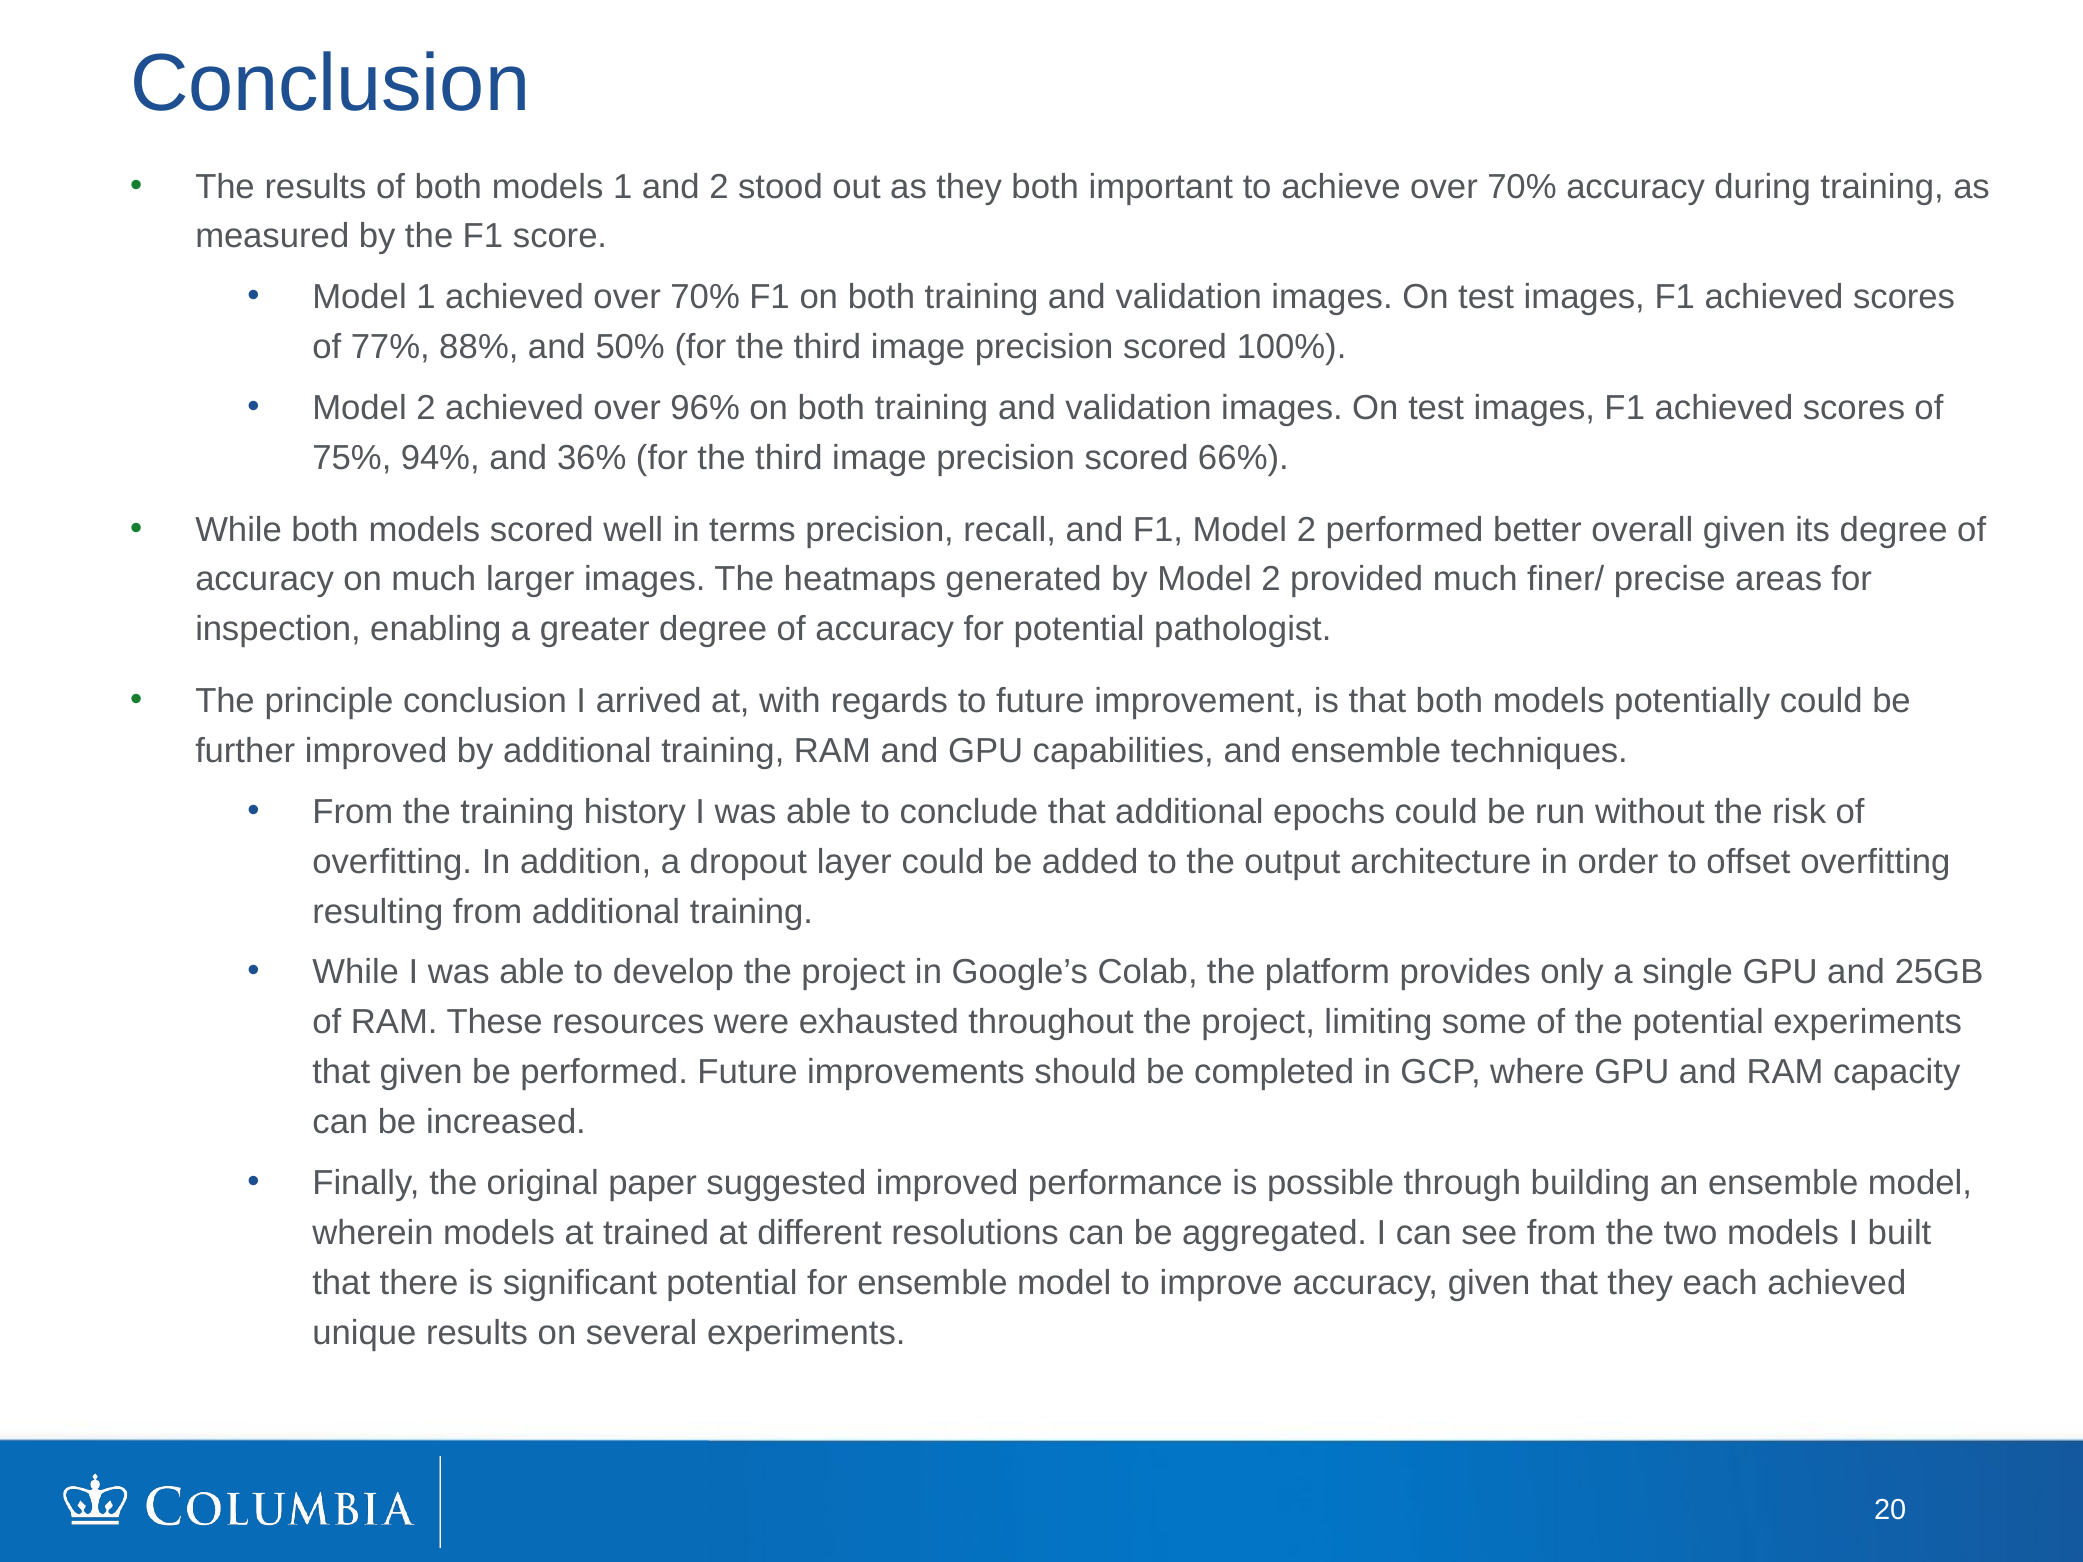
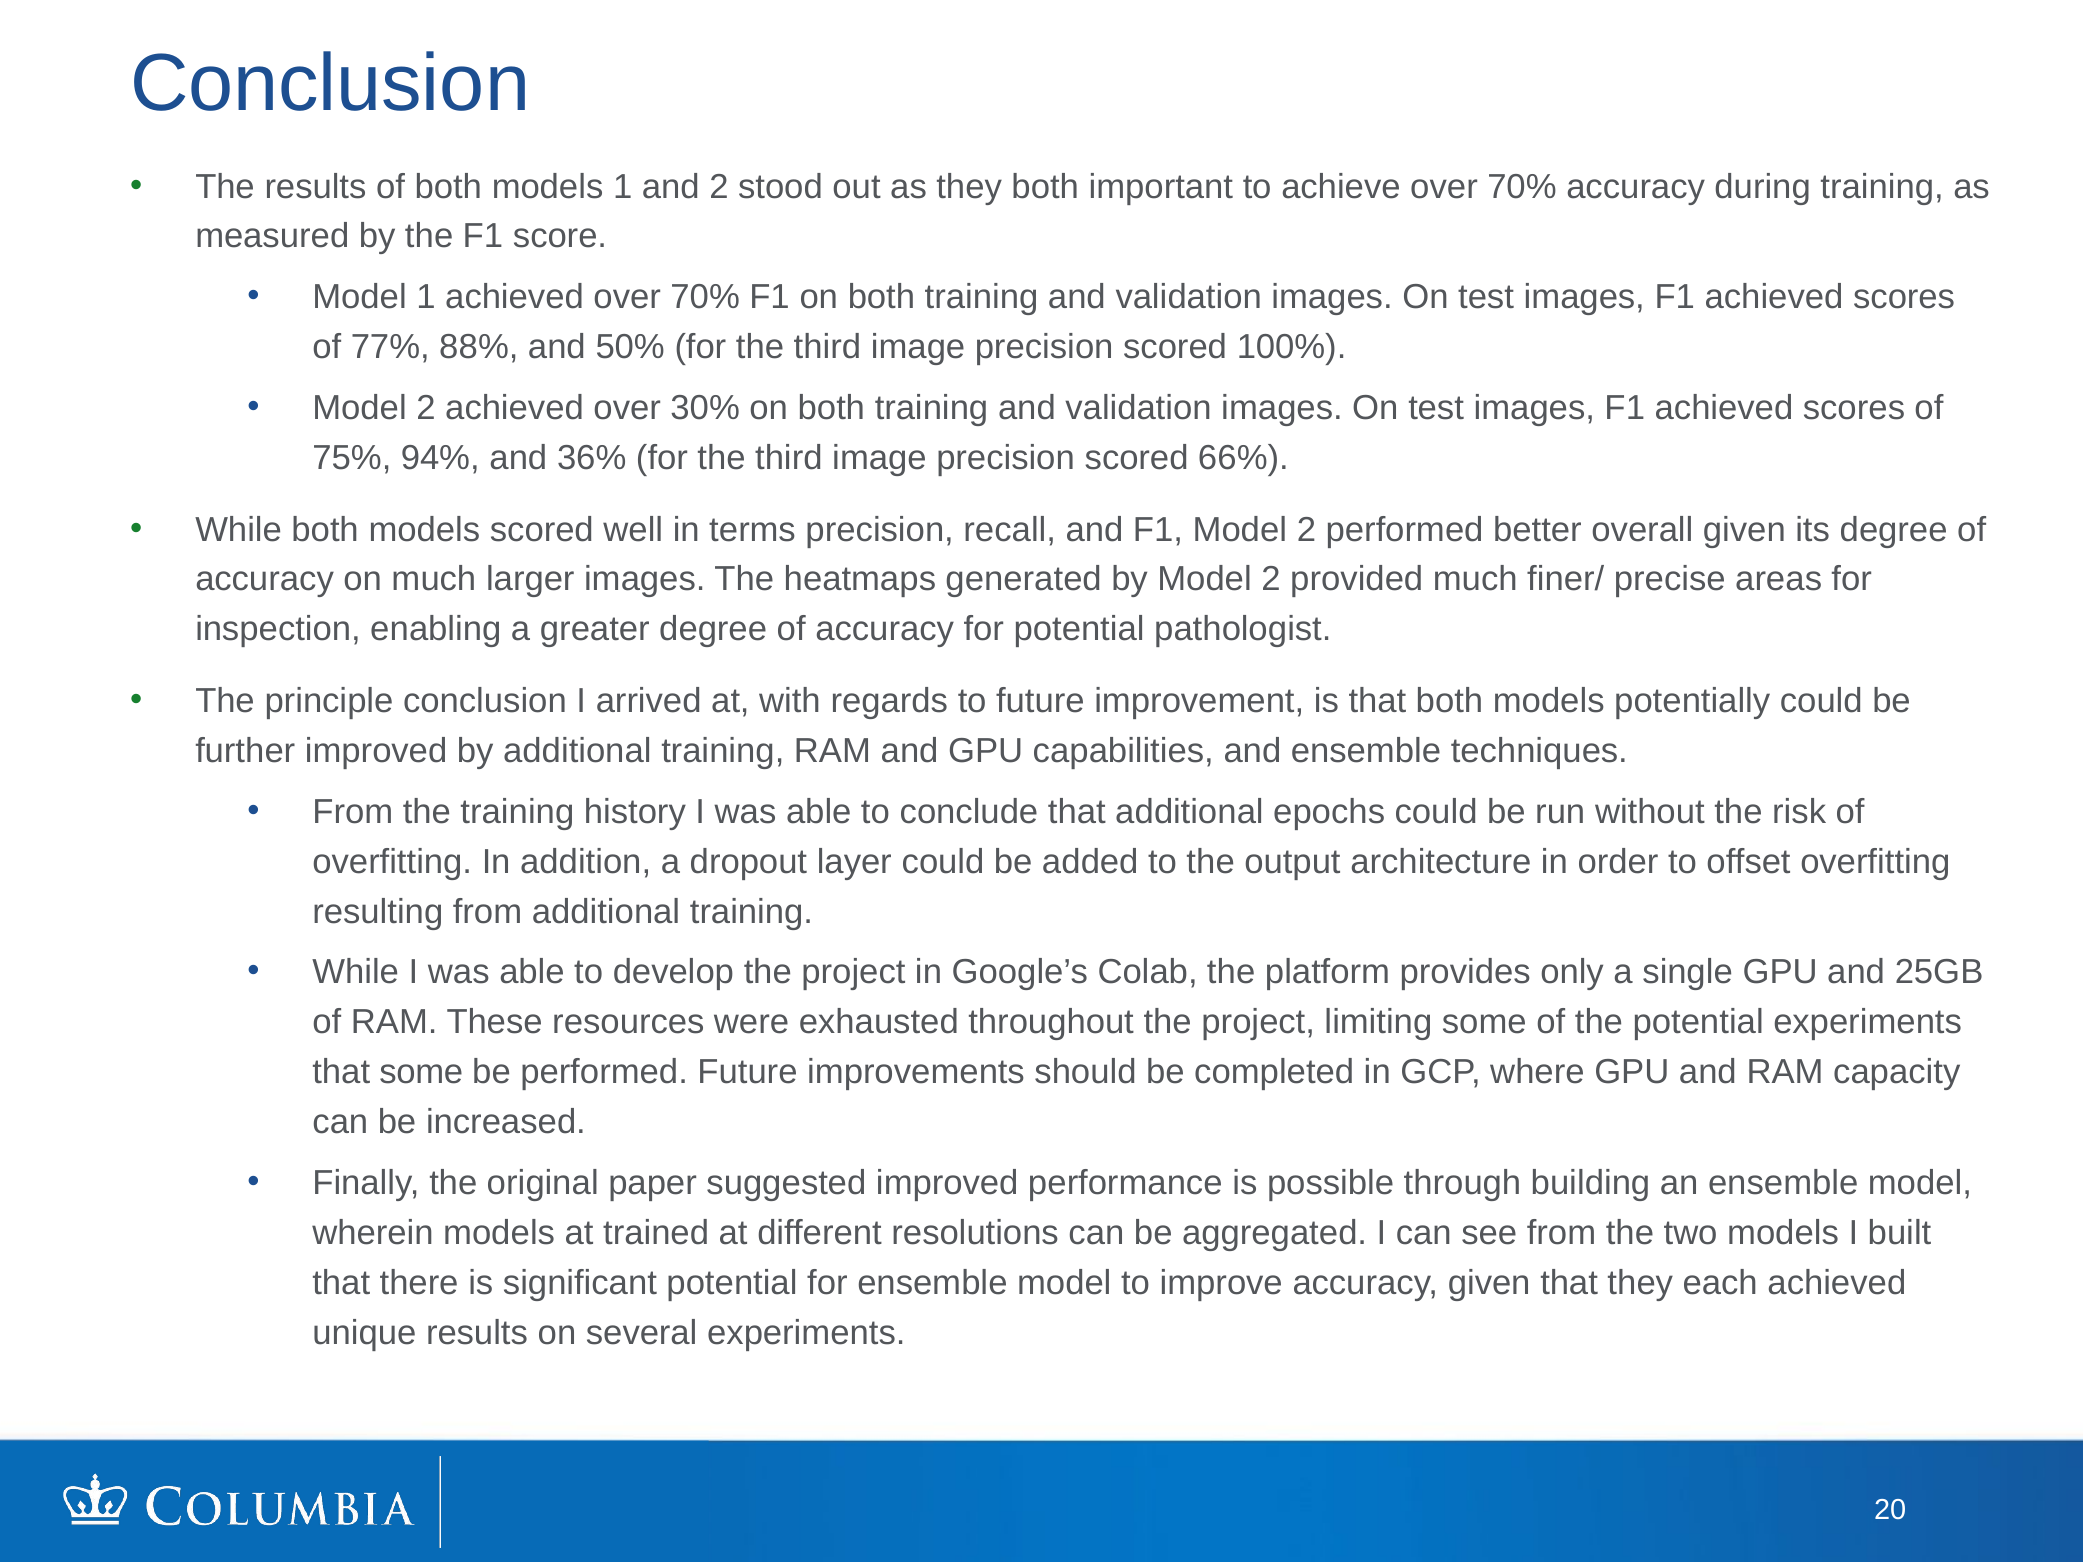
96%: 96% -> 30% (705, 408)
that given: given -> some (421, 1072)
